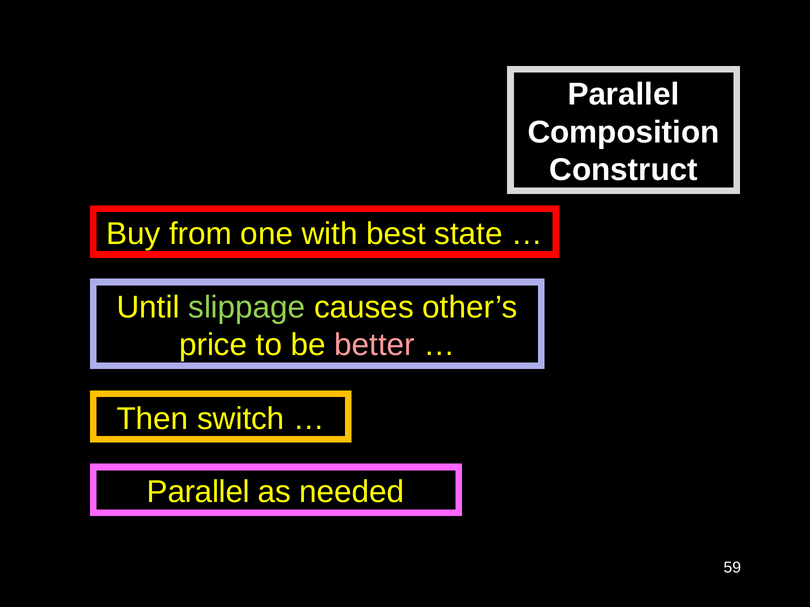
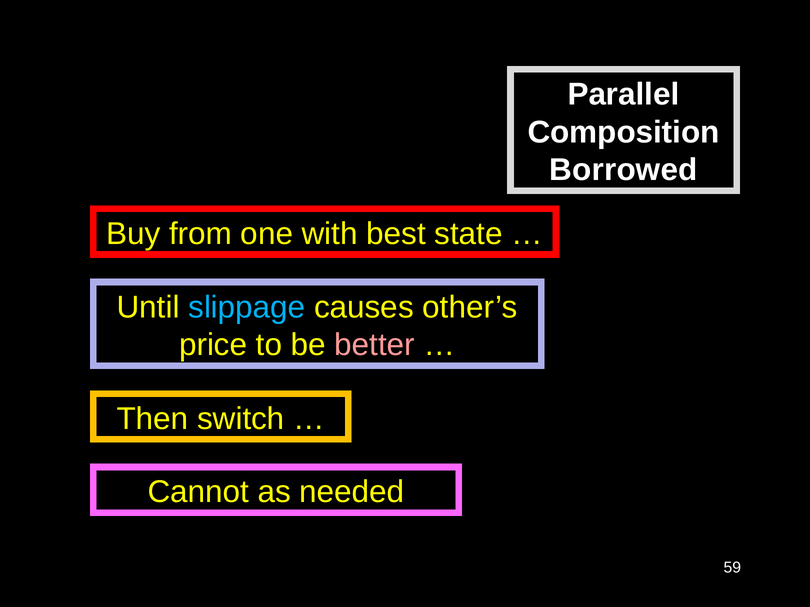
Construct: Construct -> Borrowed (623, 170)
slippage colour: light green -> light blue (247, 307)
Parallel: Parallel -> Cannot (198, 492)
